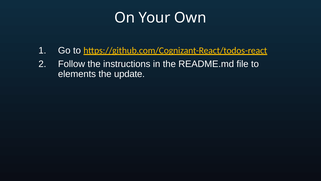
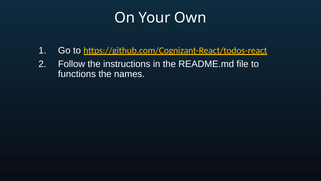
elements: elements -> functions (77, 74)
update: update -> names (129, 74)
